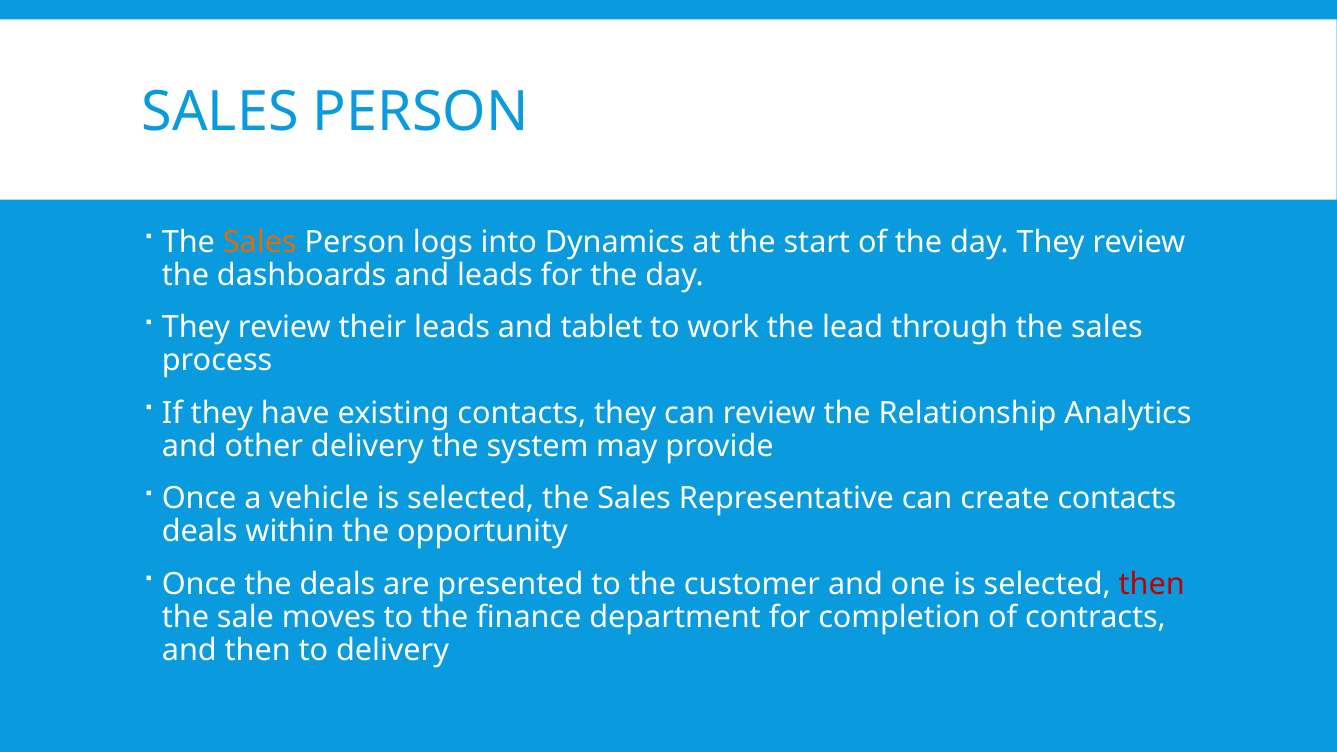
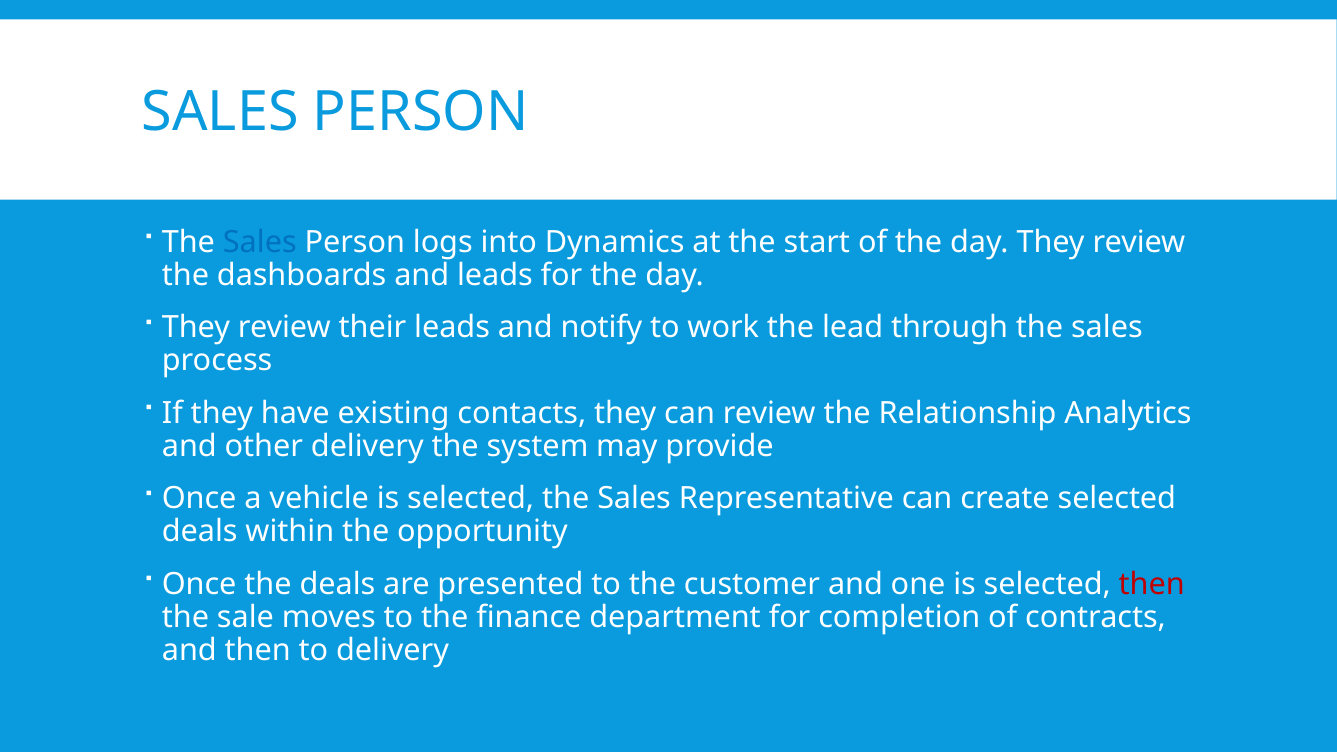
Sales colour: orange -> blue (260, 242)
tablet: tablet -> notify (601, 328)
create contacts: contacts -> selected (1117, 499)
